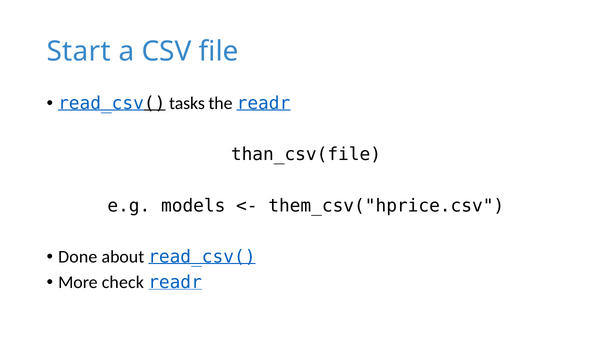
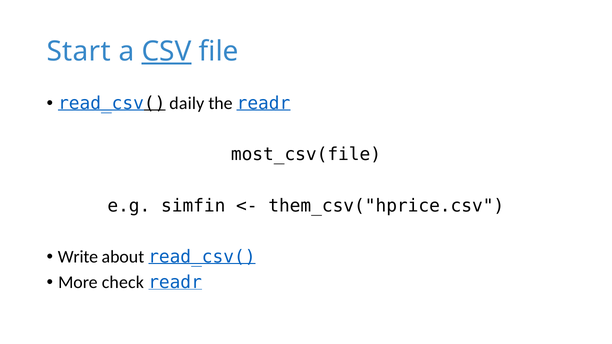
CSV underline: none -> present (167, 51)
tasks: tasks -> daily (187, 103)
than_csv(file: than_csv(file -> most_csv(file (306, 155)
models: models -> simfin (193, 206)
Done: Done -> Write (78, 257)
